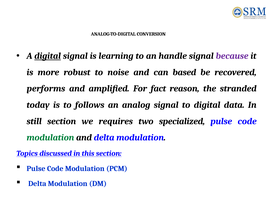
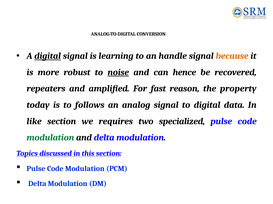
because colour: purple -> orange (232, 56)
noise underline: none -> present (118, 73)
based: based -> hence (184, 73)
performs: performs -> repeaters (46, 89)
fact: fact -> fast (158, 89)
stranded: stranded -> property (238, 89)
still: still -> like (34, 122)
